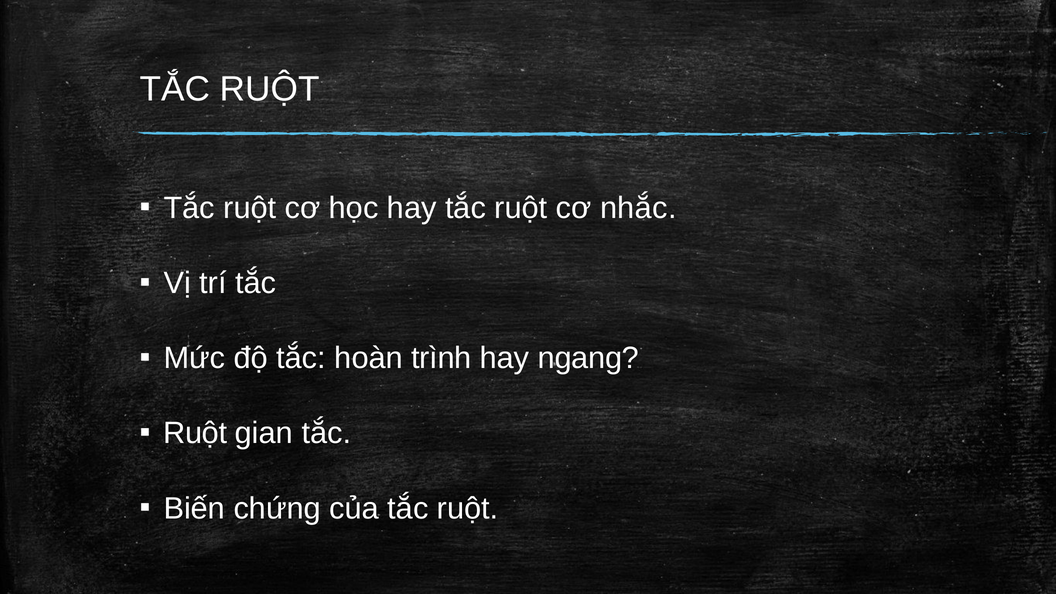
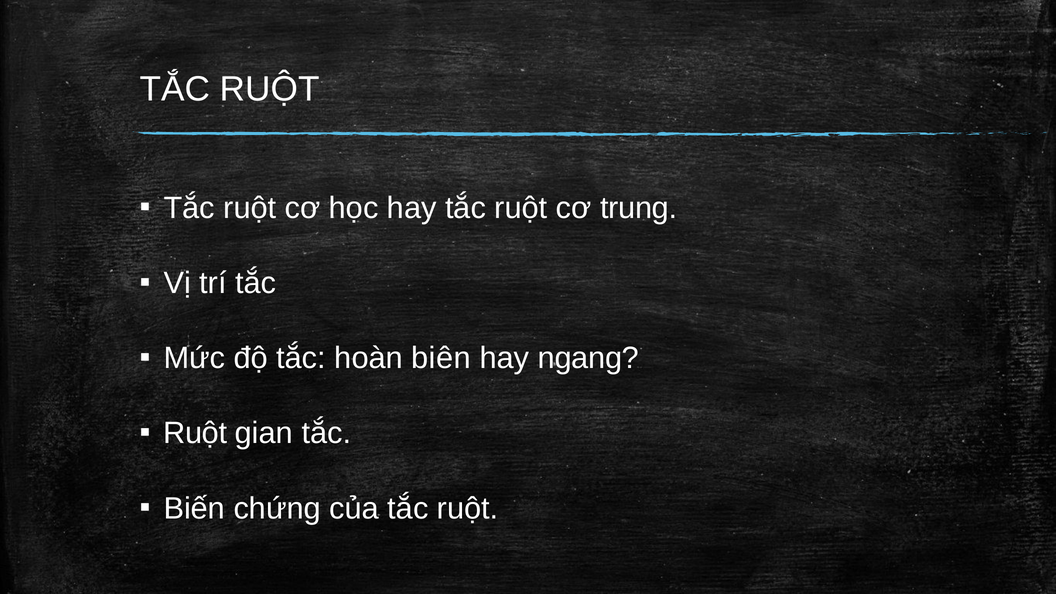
nhắc: nhắc -> trung (639, 208)
trình: trình -> biên (441, 358)
